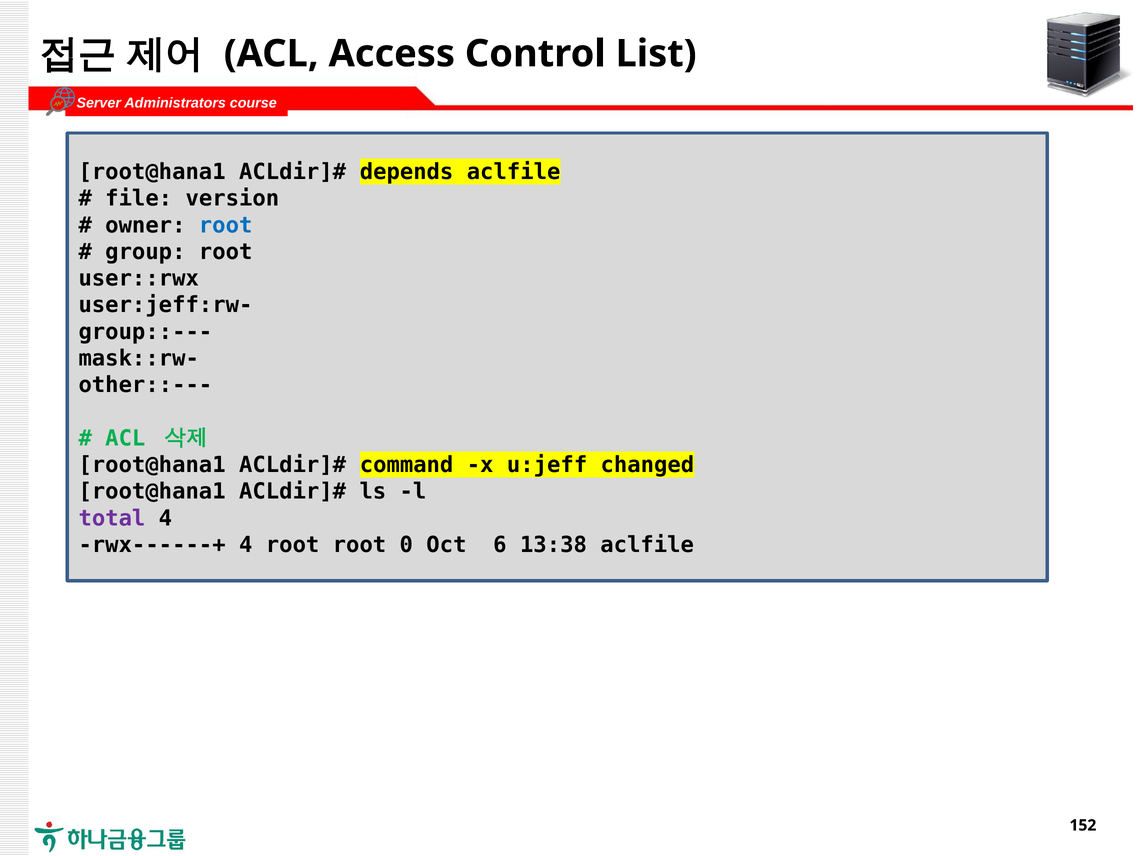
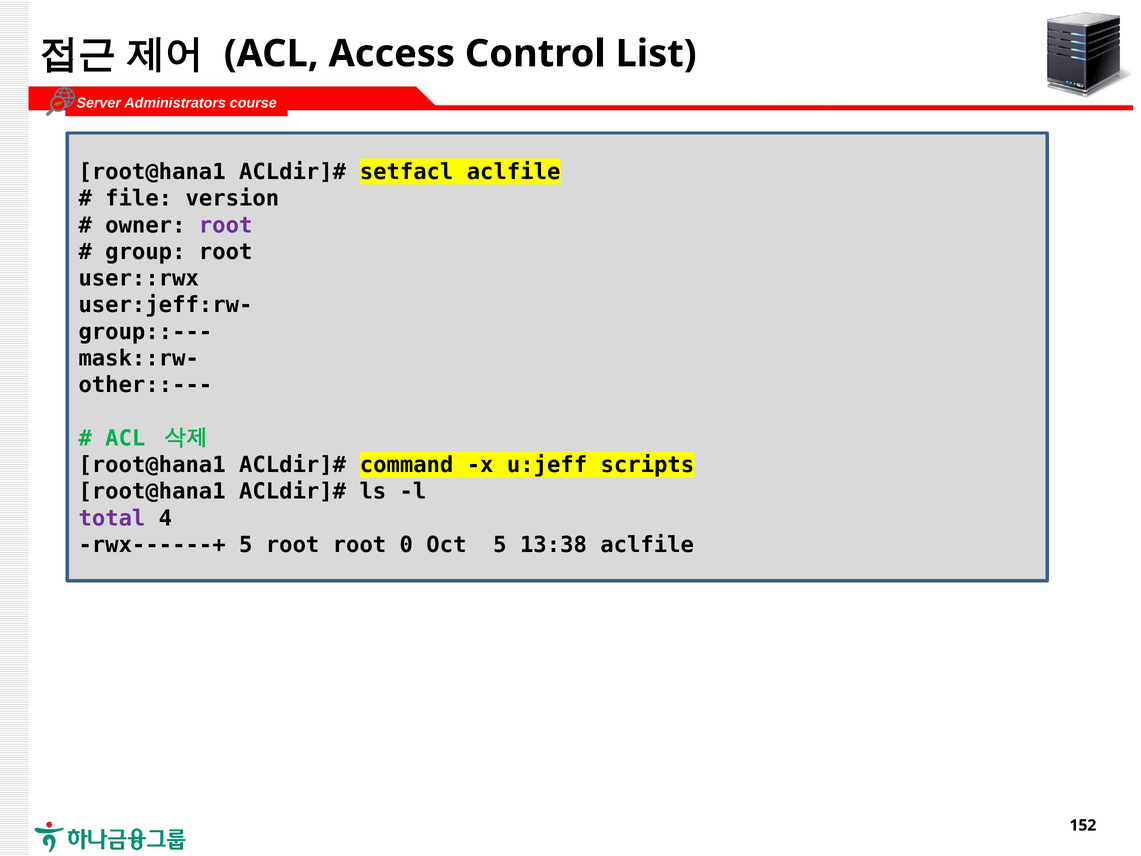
depends: depends -> setfacl (407, 172)
root colour: blue -> purple (226, 225)
changed: changed -> scripts (647, 465)
rwx------+ 4: 4 -> 5 (246, 545)
Oct 6: 6 -> 5 (500, 545)
